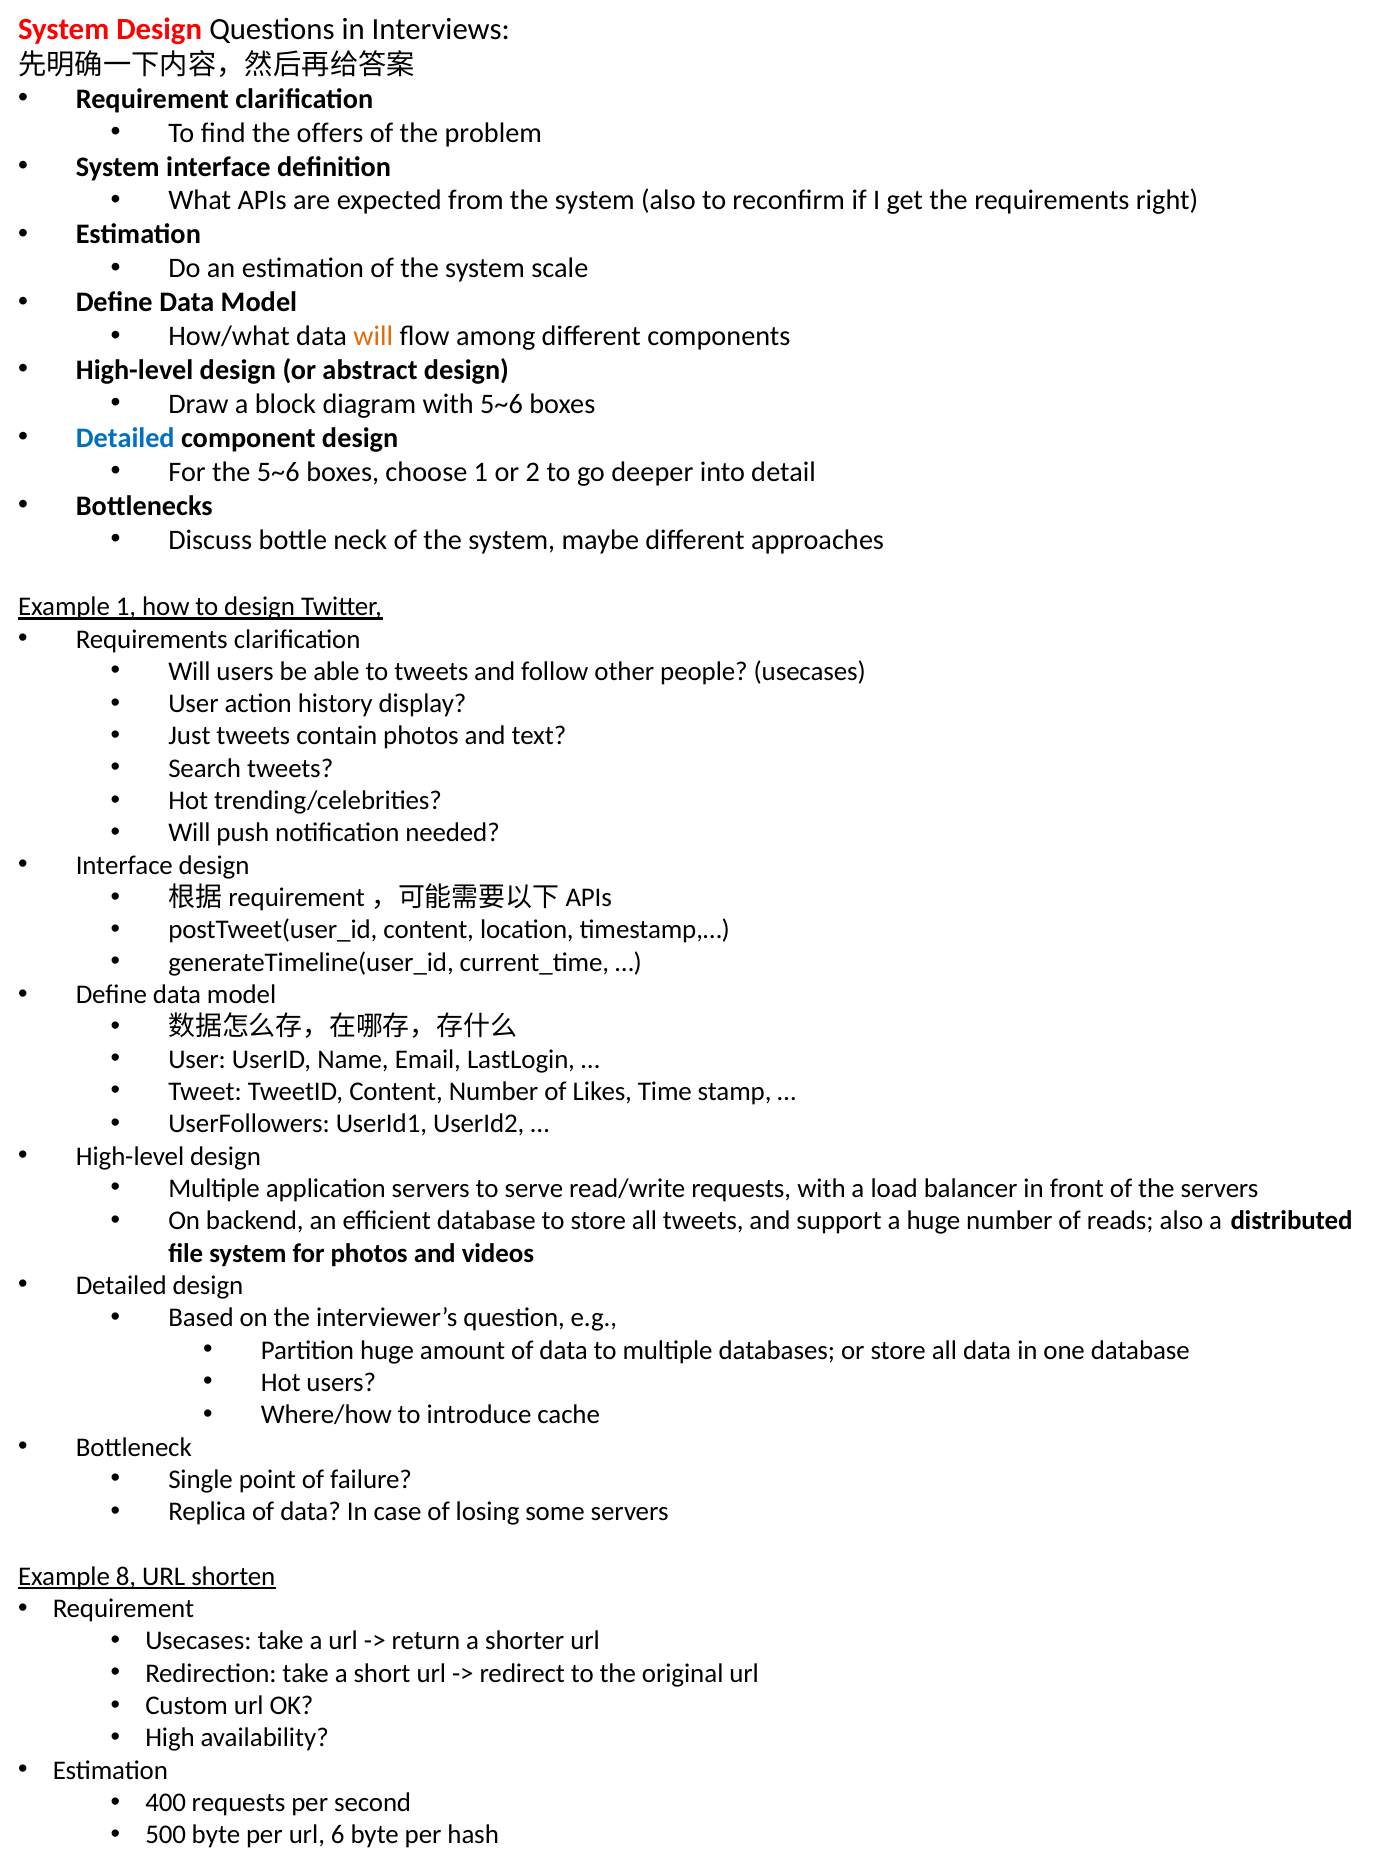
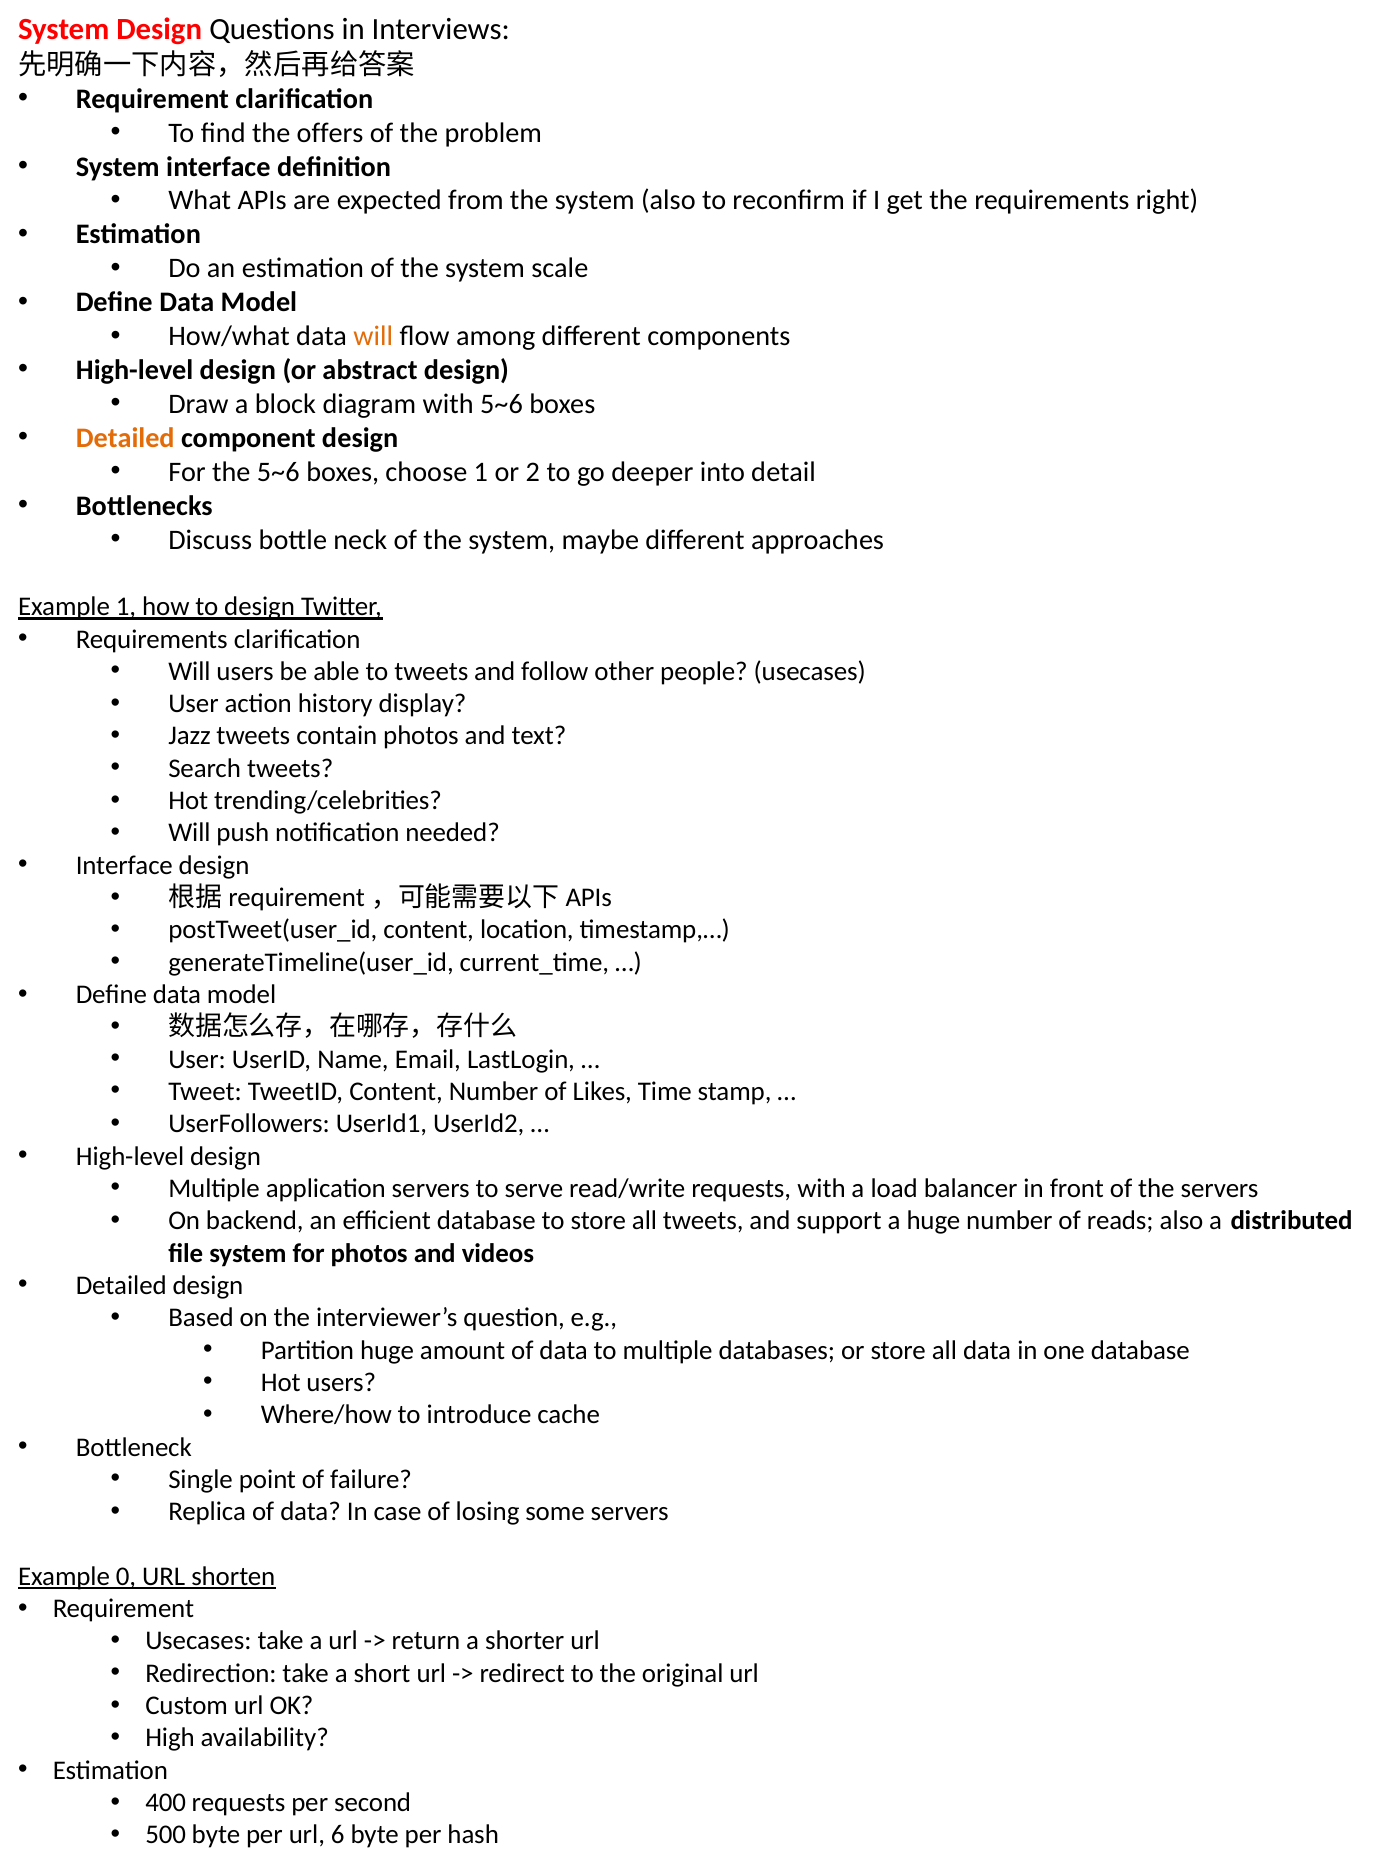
Detailed colour: blue -> orange (125, 438)
Just: Just -> Jazz (190, 736)
8: 8 -> 0 (126, 1577)
